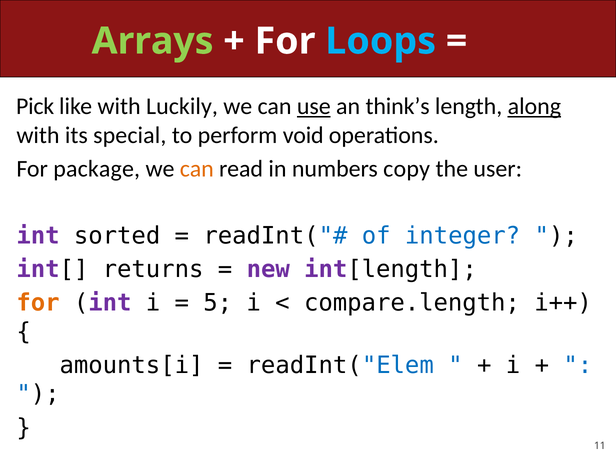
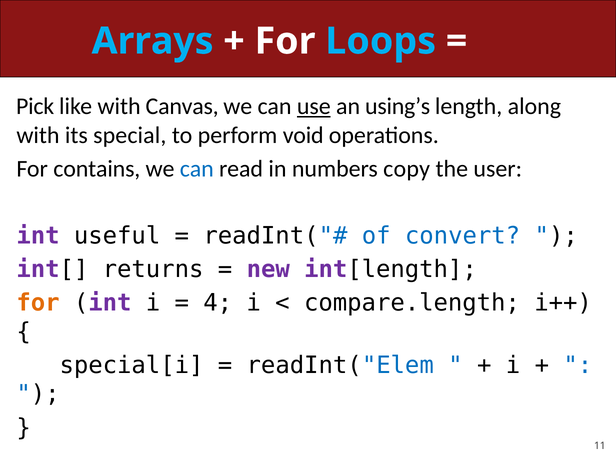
Arrays colour: light green -> light blue (153, 41)
Luckily: Luckily -> Canvas (182, 106)
think’s: think’s -> using’s (398, 106)
along underline: present -> none (534, 106)
package: package -> contains (97, 169)
can colour: orange -> blue (197, 169)
sorted: sorted -> useful (117, 236)
integer: integer -> convert (463, 236)
5: 5 -> 4 (218, 303)
amounts[i: amounts[i -> special[i (131, 365)
